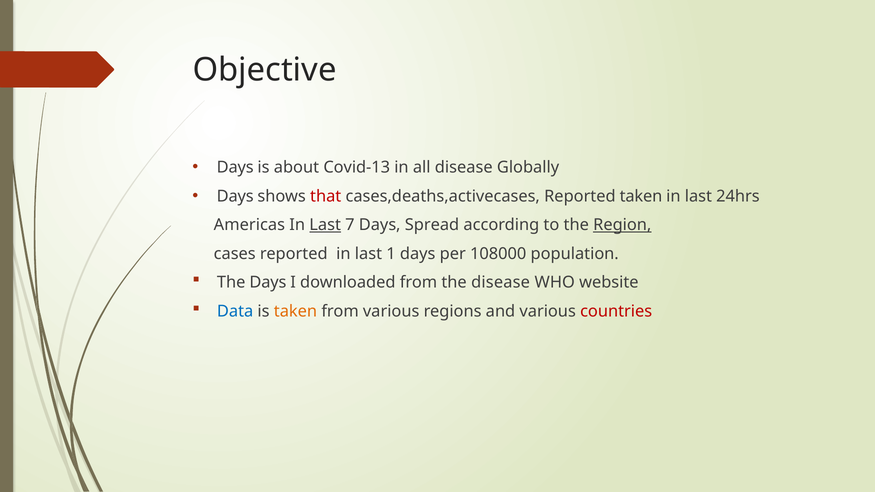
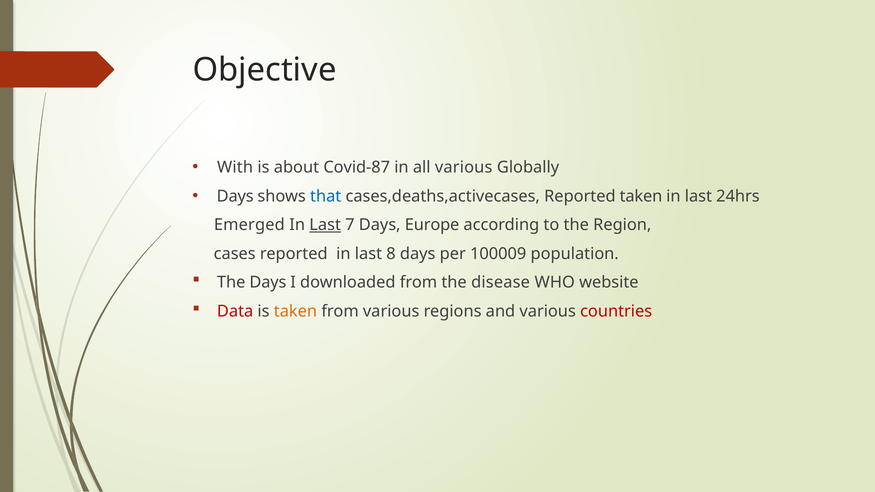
Days: Days -> With (235, 167)
Covid-13: Covid-13 -> Covid-87 (357, 167)
all disease: disease -> various (464, 167)
that colour: red -> blue (326, 196)
Americas: Americas -> Emerged (249, 225)
Spread: Spread -> Europe (432, 225)
Region underline: present -> none (622, 225)
1: 1 -> 8 (391, 254)
108000: 108000 -> 100009 (498, 254)
Data colour: blue -> red (235, 311)
